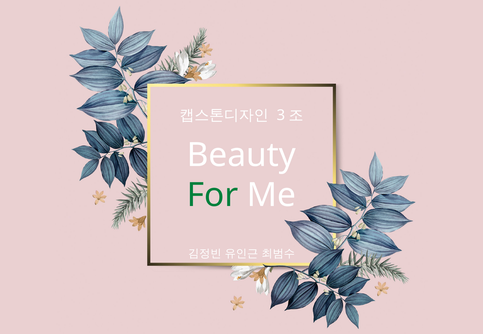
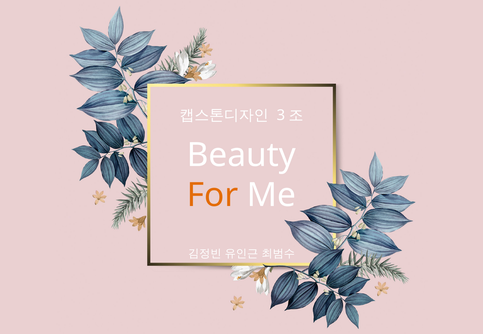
For colour: green -> orange (213, 196)
